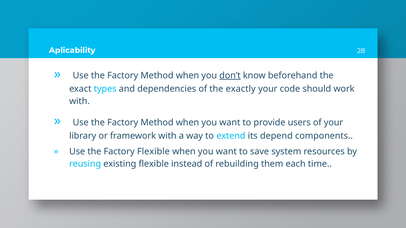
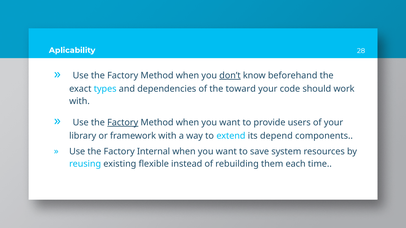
exactly: exactly -> toward (241, 89)
Factory underline: none -> present (123, 123)
Factory Flexible: Flexible -> Internal (154, 152)
